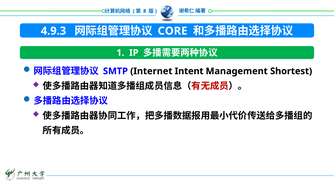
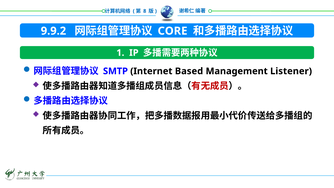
4.9.3: 4.9.3 -> 9.9.2 (53, 31)
Intent: Intent -> Based (189, 71)
Shortest: Shortest -> Listener (291, 71)
